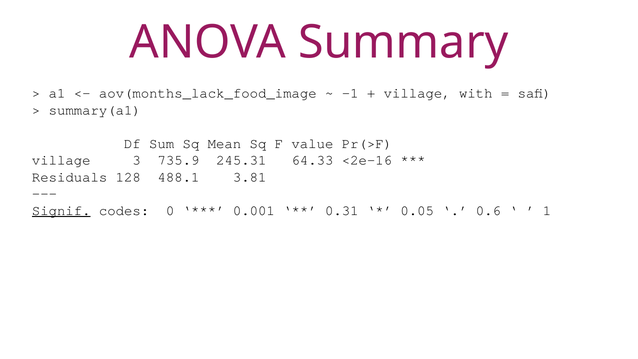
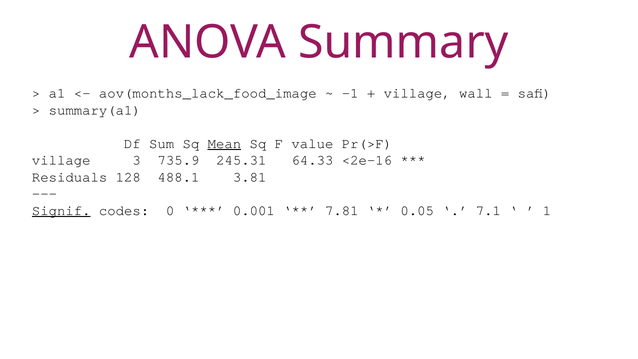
with: with -> wall (476, 93)
Mean underline: none -> present (224, 143)
0.31: 0.31 -> 7.81 (342, 210)
0.6: 0.6 -> 7.1 (488, 210)
